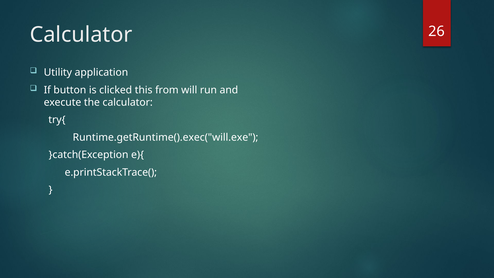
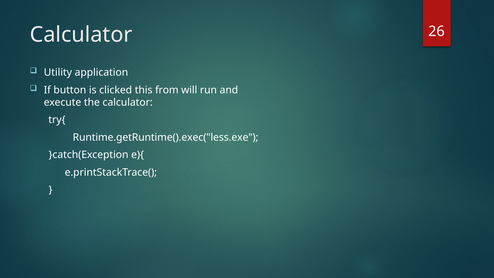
Runtime.getRuntime().exec("will.exe: Runtime.getRuntime().exec("will.exe -> Runtime.getRuntime().exec("less.exe (166, 137)
